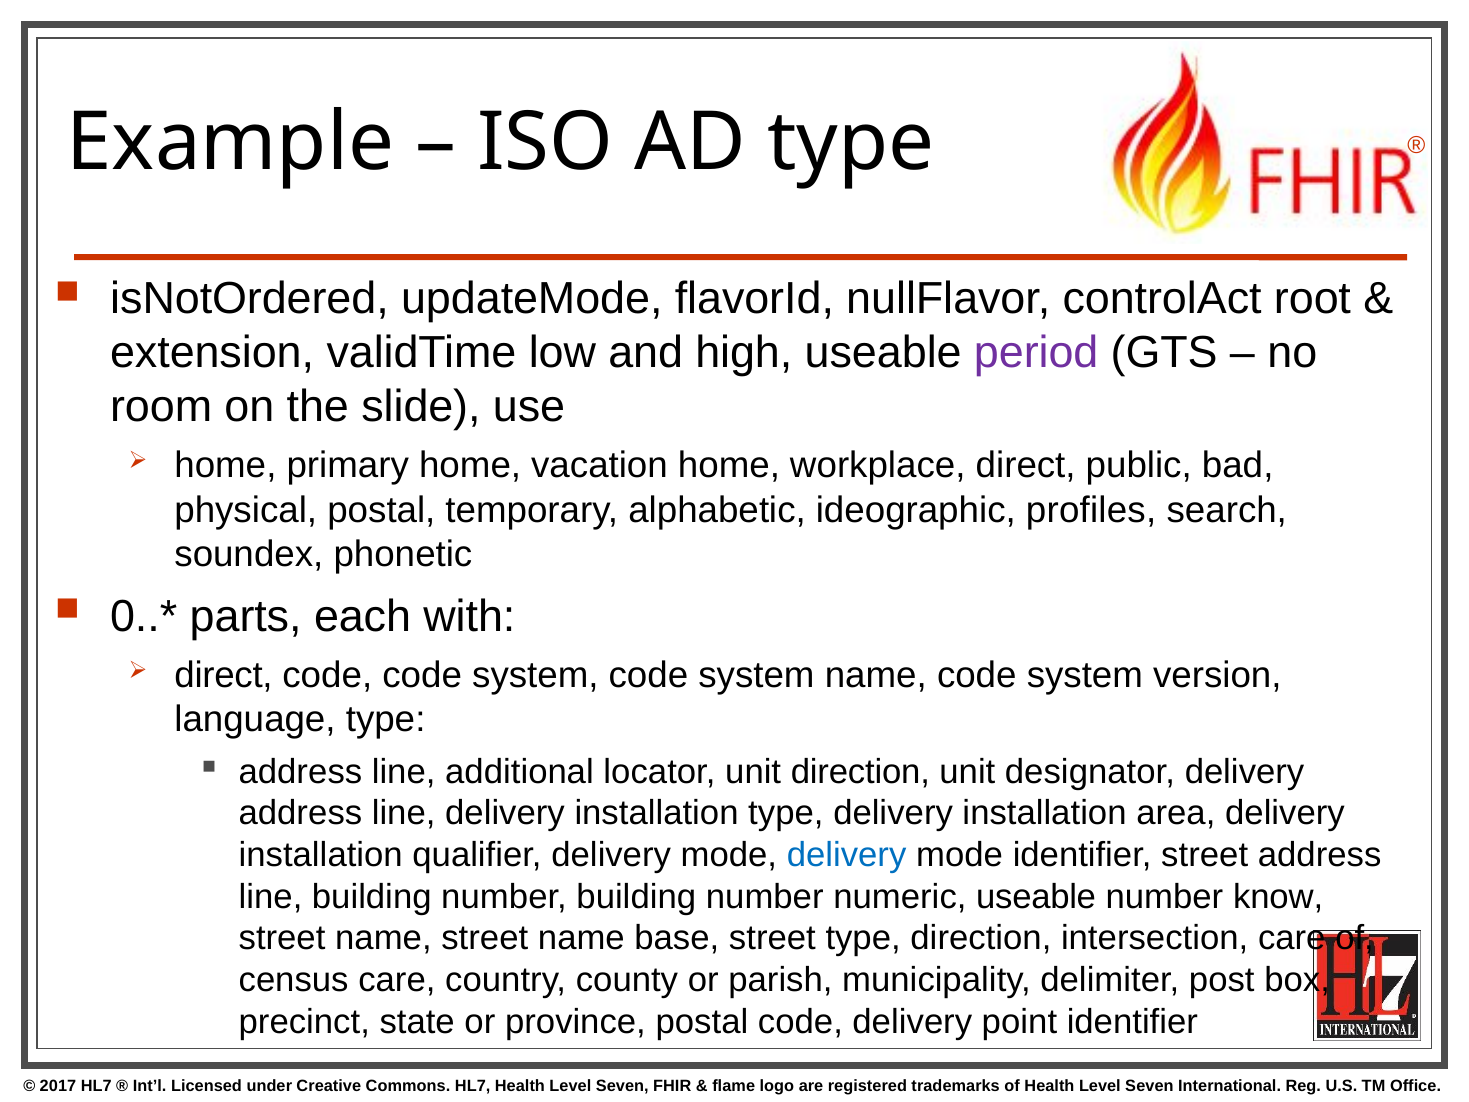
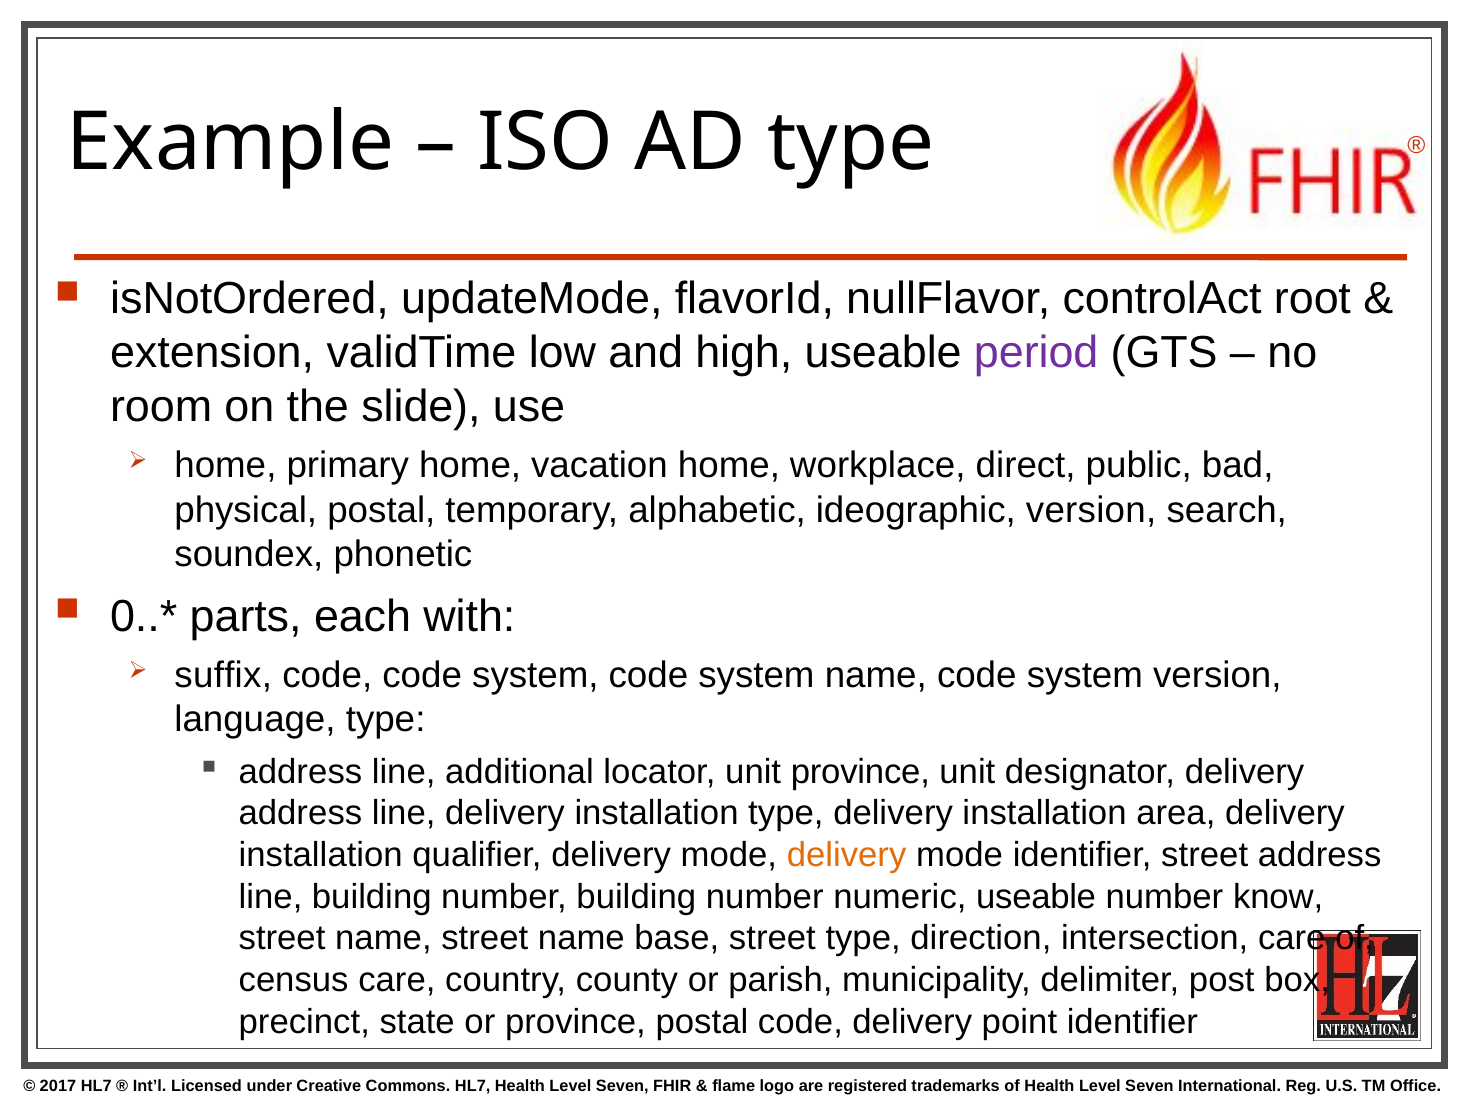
ideographic profiles: profiles -> version (1091, 510)
direct: direct -> suffix (223, 675)
unit direction: direction -> province (860, 772)
delivery colour: blue -> orange (847, 855)
